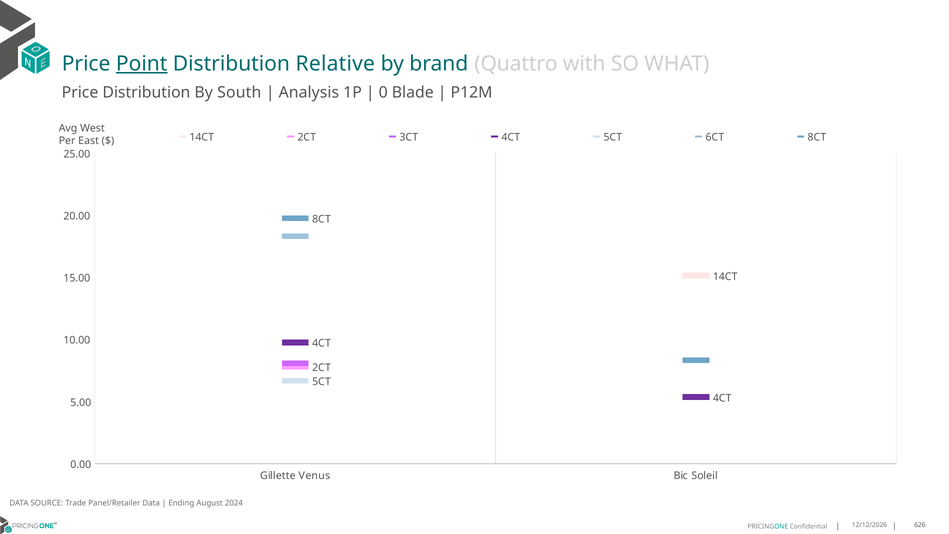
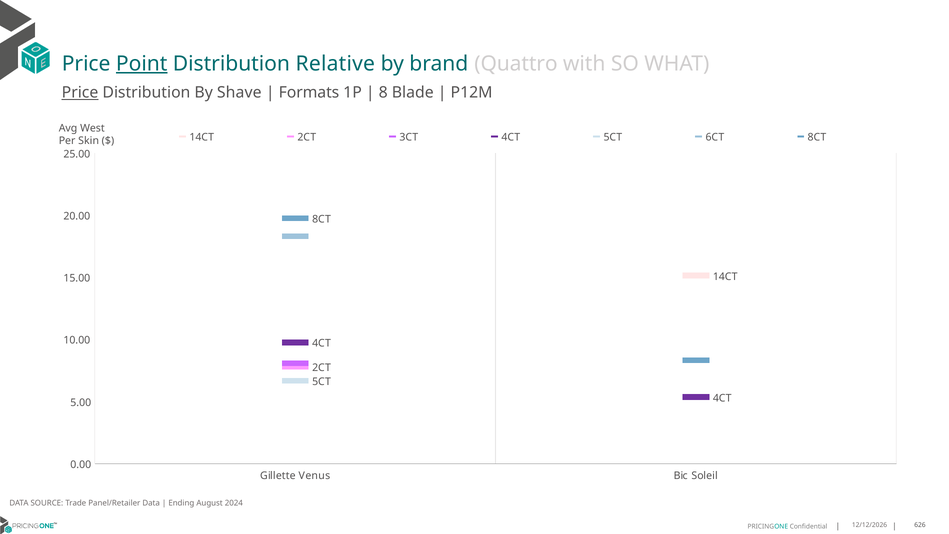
Price underline: none -> present (80, 93)
South: South -> Shave (239, 93)
Analysis: Analysis -> Formats (309, 93)
0: 0 -> 8 (383, 93)
East: East -> Skin (89, 141)
